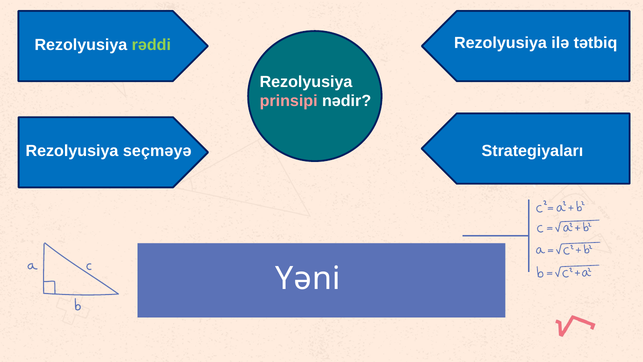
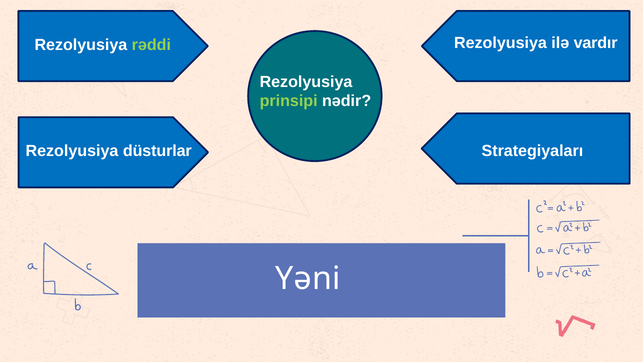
tətbiq: tətbiq -> vardır (596, 43)
prinsipi colour: pink -> light green (289, 101)
seçməyə: seçməyə -> düsturlar (157, 151)
